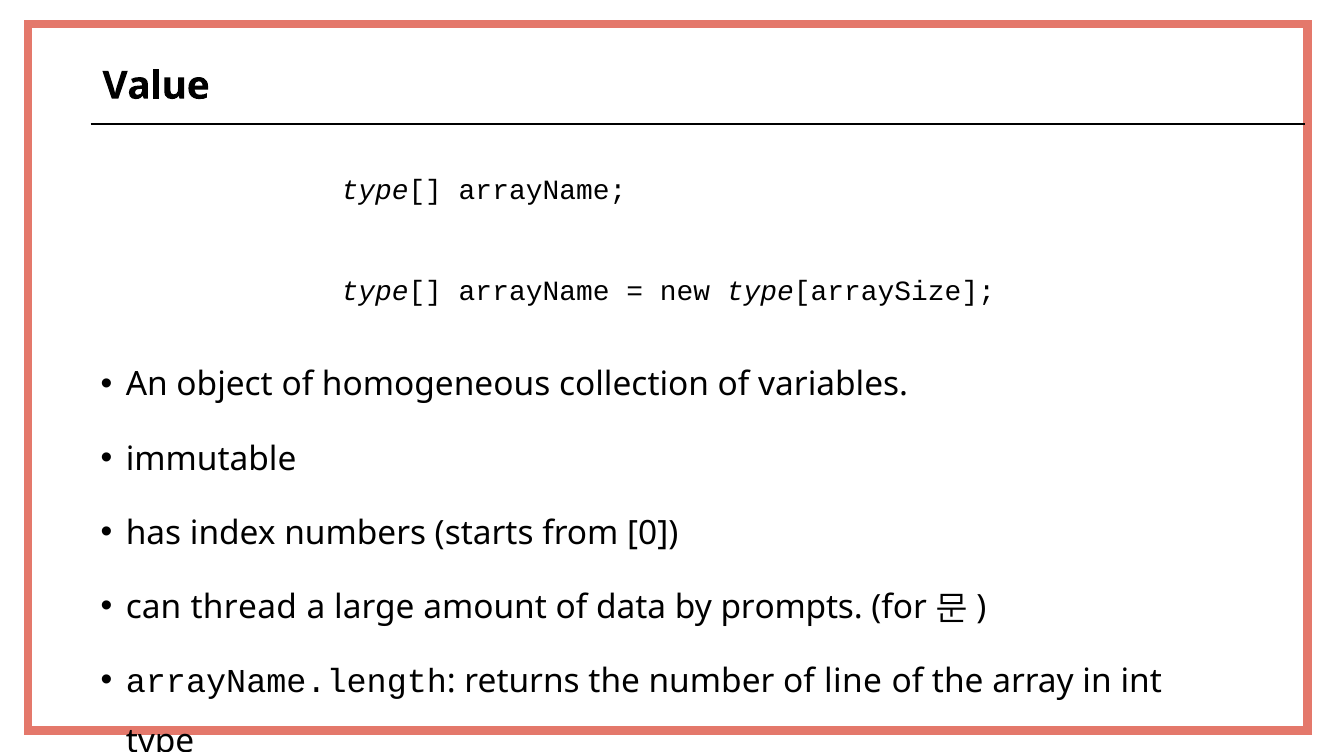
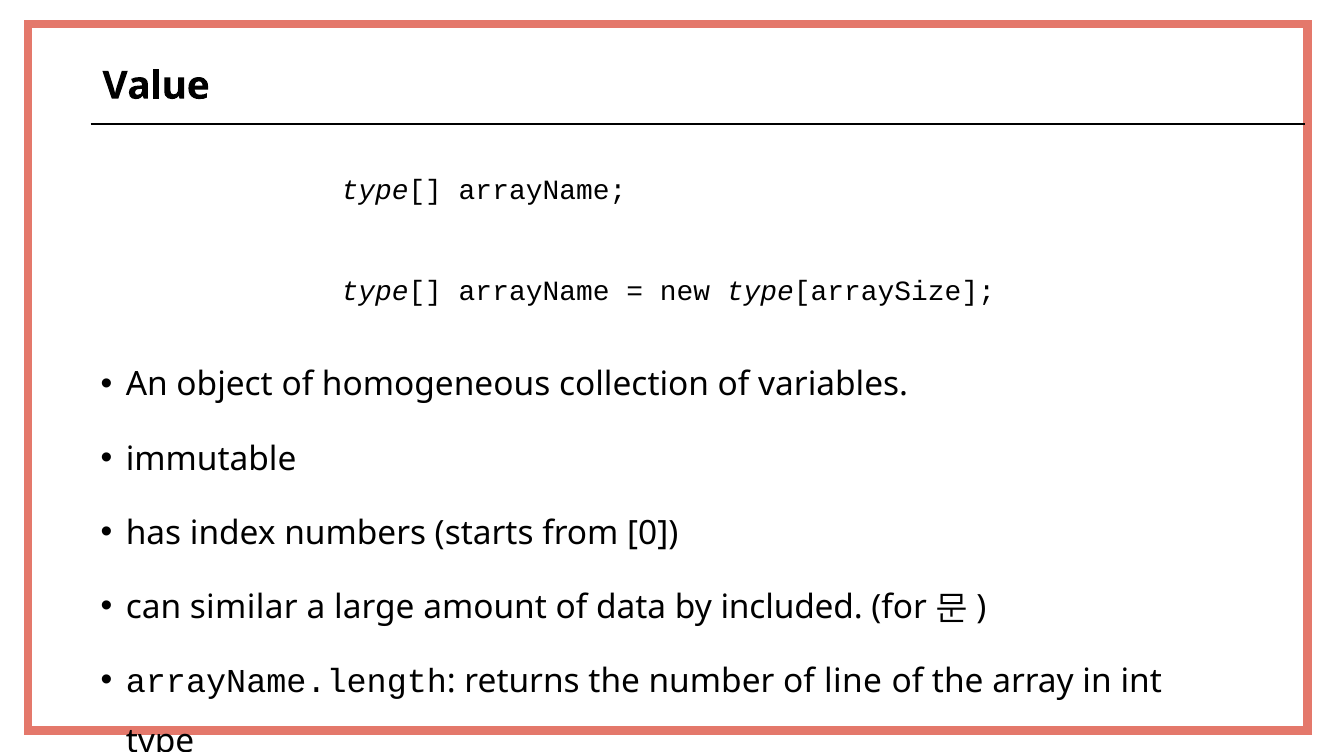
thread: thread -> similar (244, 608)
prompts: prompts -> included (792, 608)
